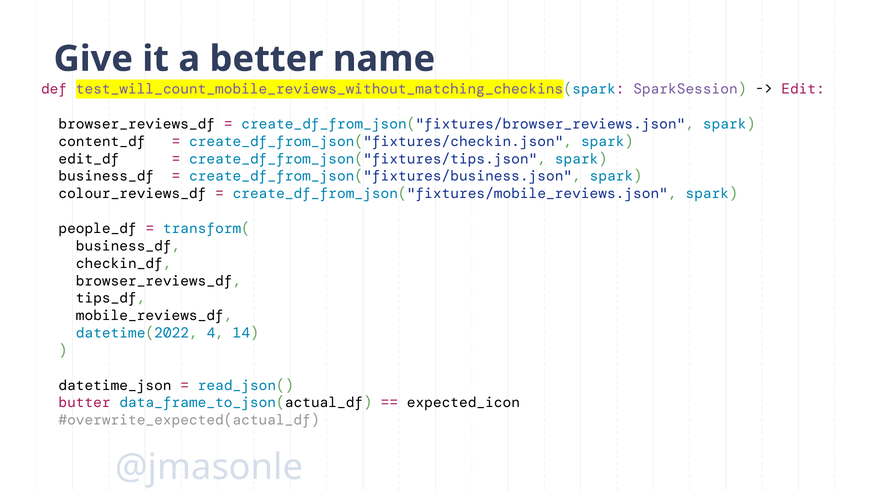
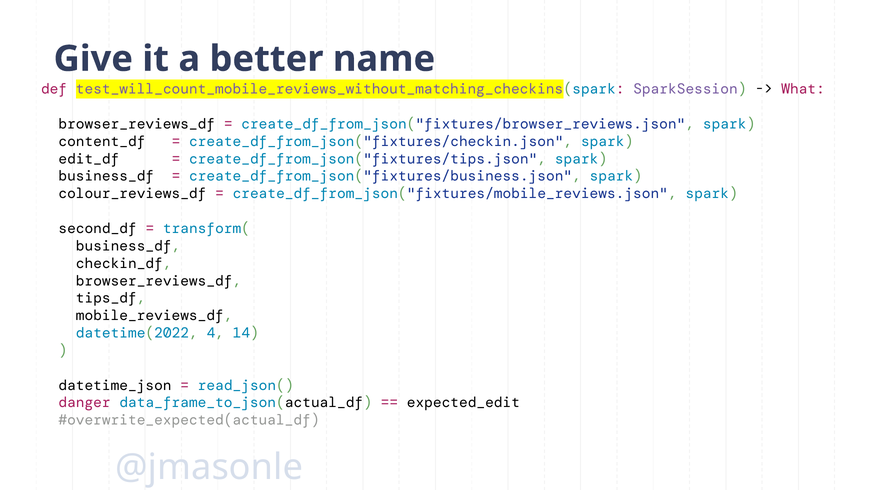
Edit: Edit -> What (803, 89)
people_df: people_df -> second_df (98, 228)
butter: butter -> danger (85, 403)
expected_icon: expected_icon -> expected_edit (463, 403)
